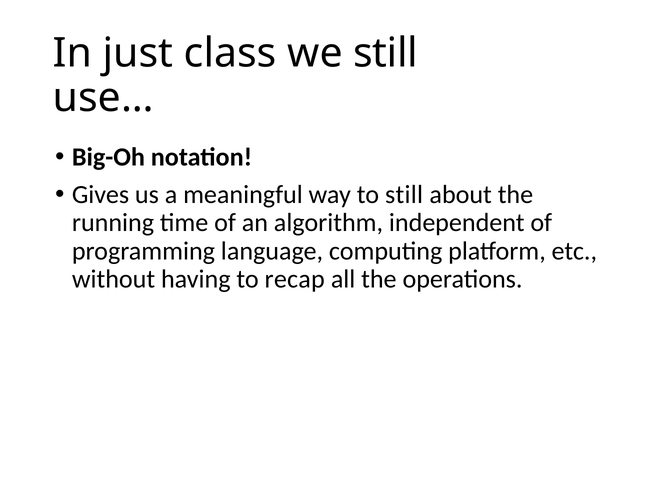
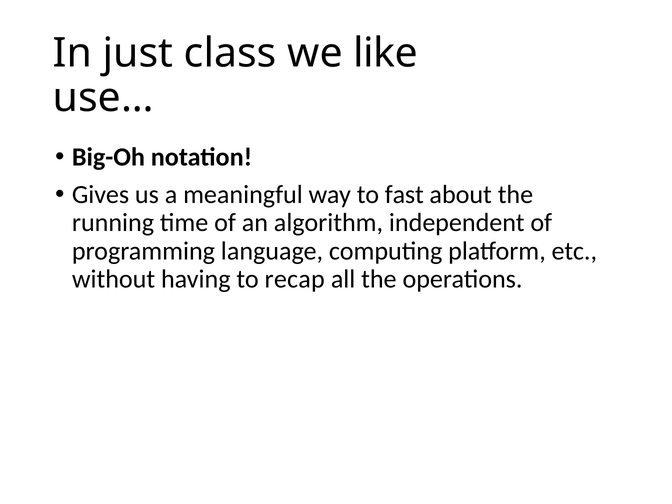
we still: still -> like (386, 53)
to still: still -> fast (404, 195)
